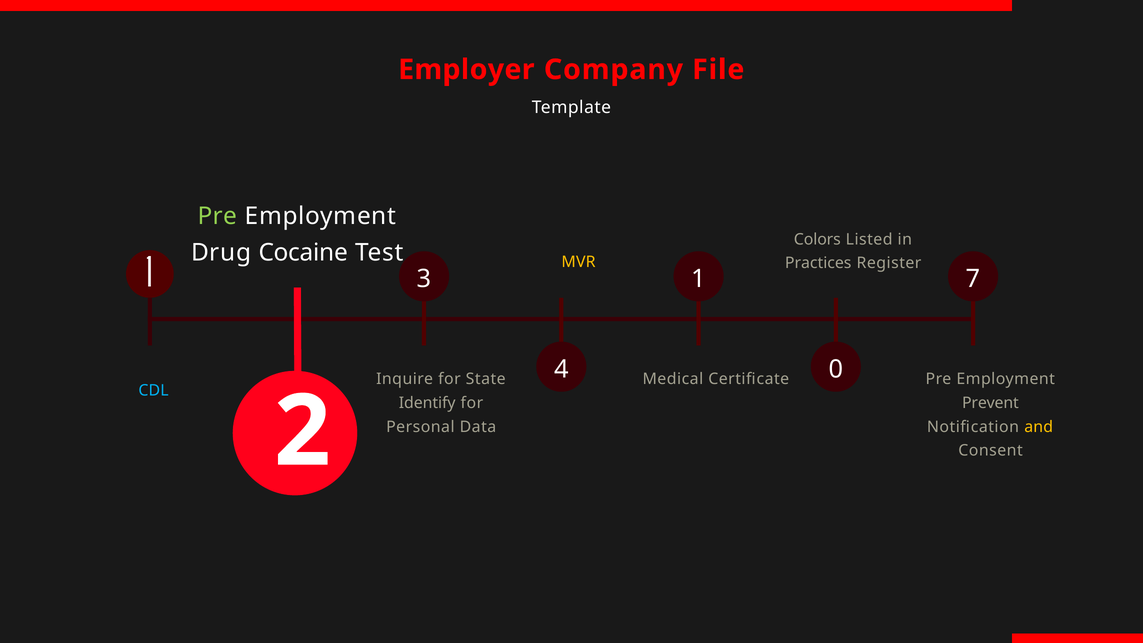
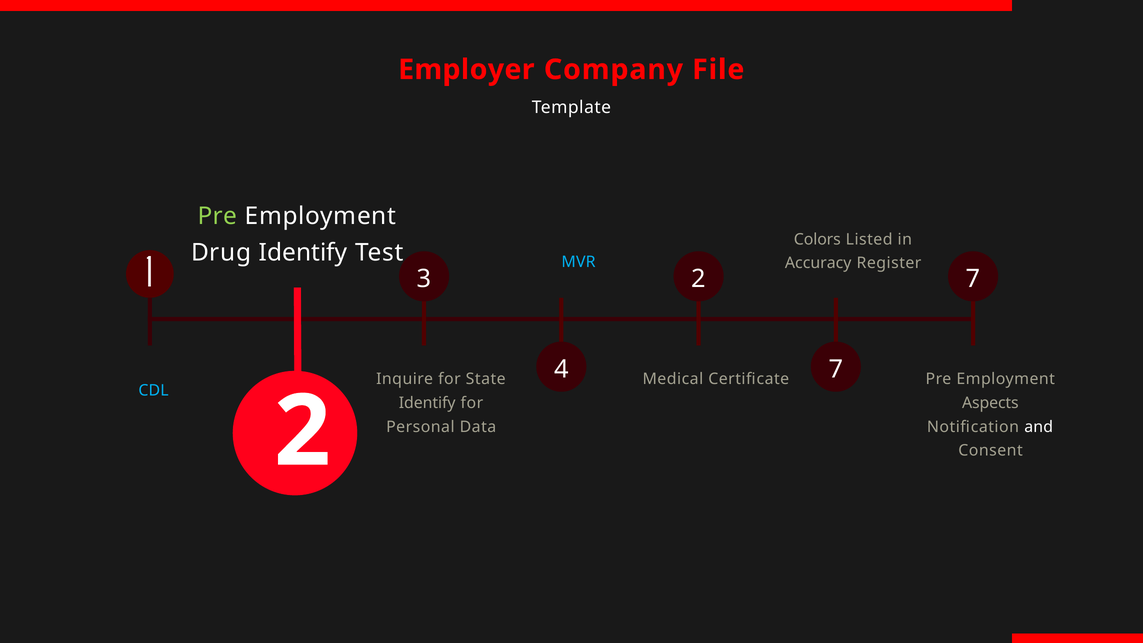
Drug Cocaine: Cocaine -> Identify (303, 253)
MVR colour: yellow -> light blue (579, 262)
Practices: Practices -> Accuracy (818, 263)
3 1: 1 -> 2 (699, 279)
4 0: 0 -> 7 (836, 369)
Prevent: Prevent -> Aspects (990, 403)
and colour: yellow -> white (1039, 427)
